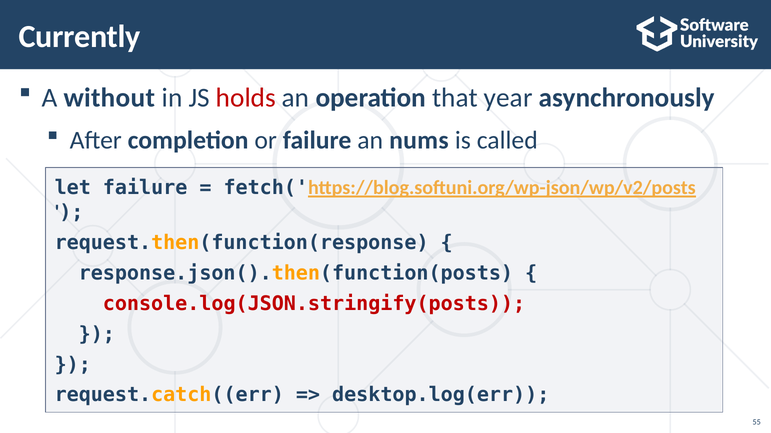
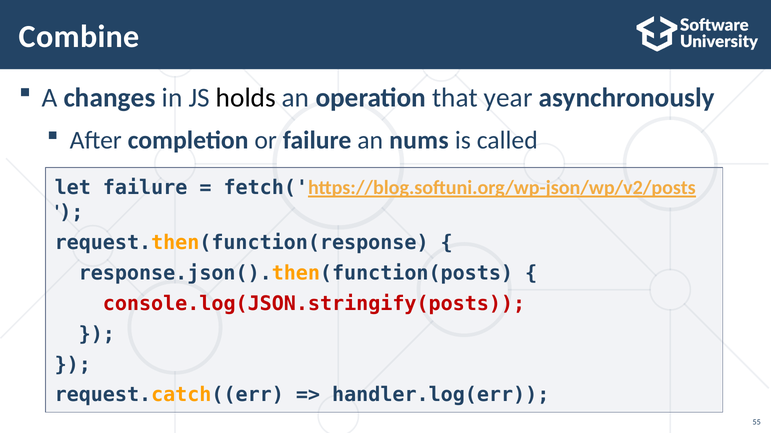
Currently: Currently -> Combine (79, 37)
without: without -> changes (110, 98)
holds colour: red -> black (246, 98)
desktop.log(err: desktop.log(err -> handler.log(err (441, 396)
